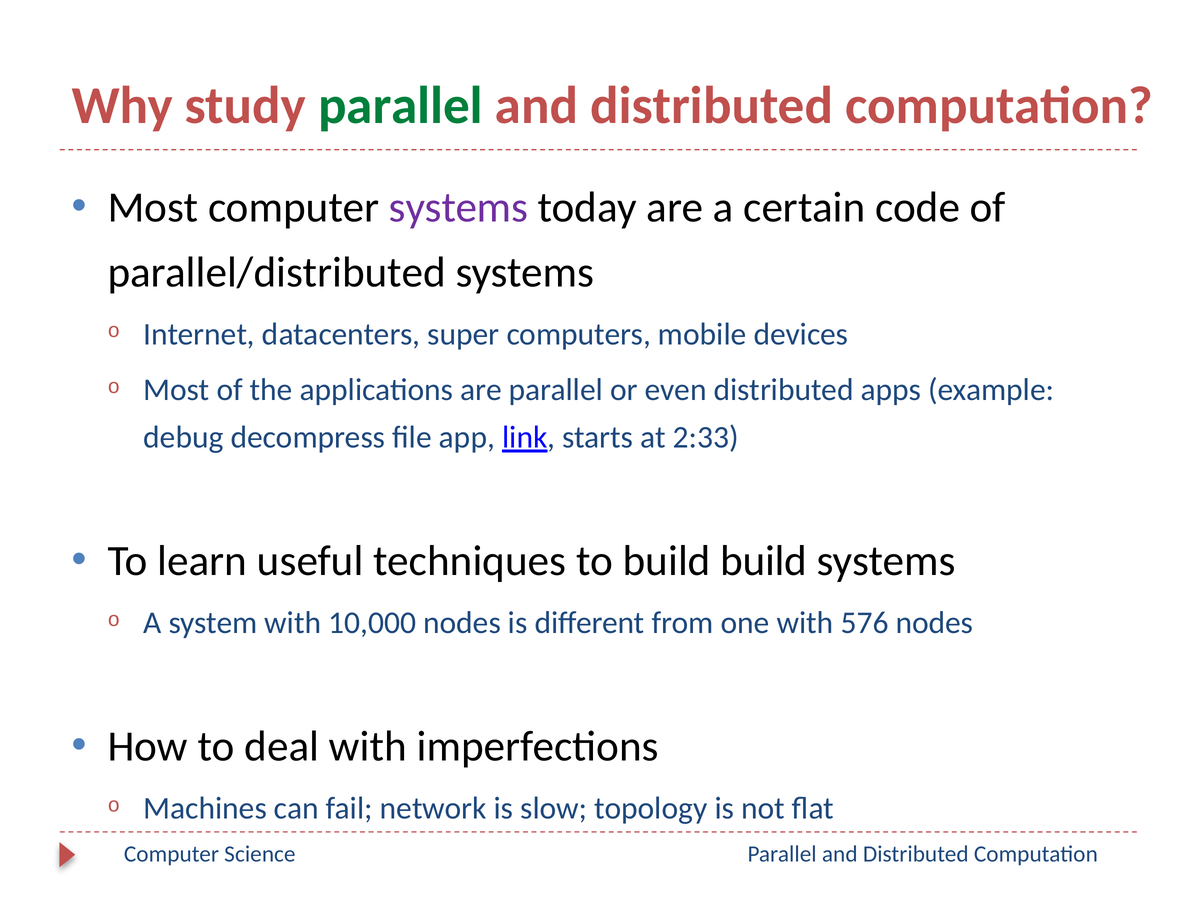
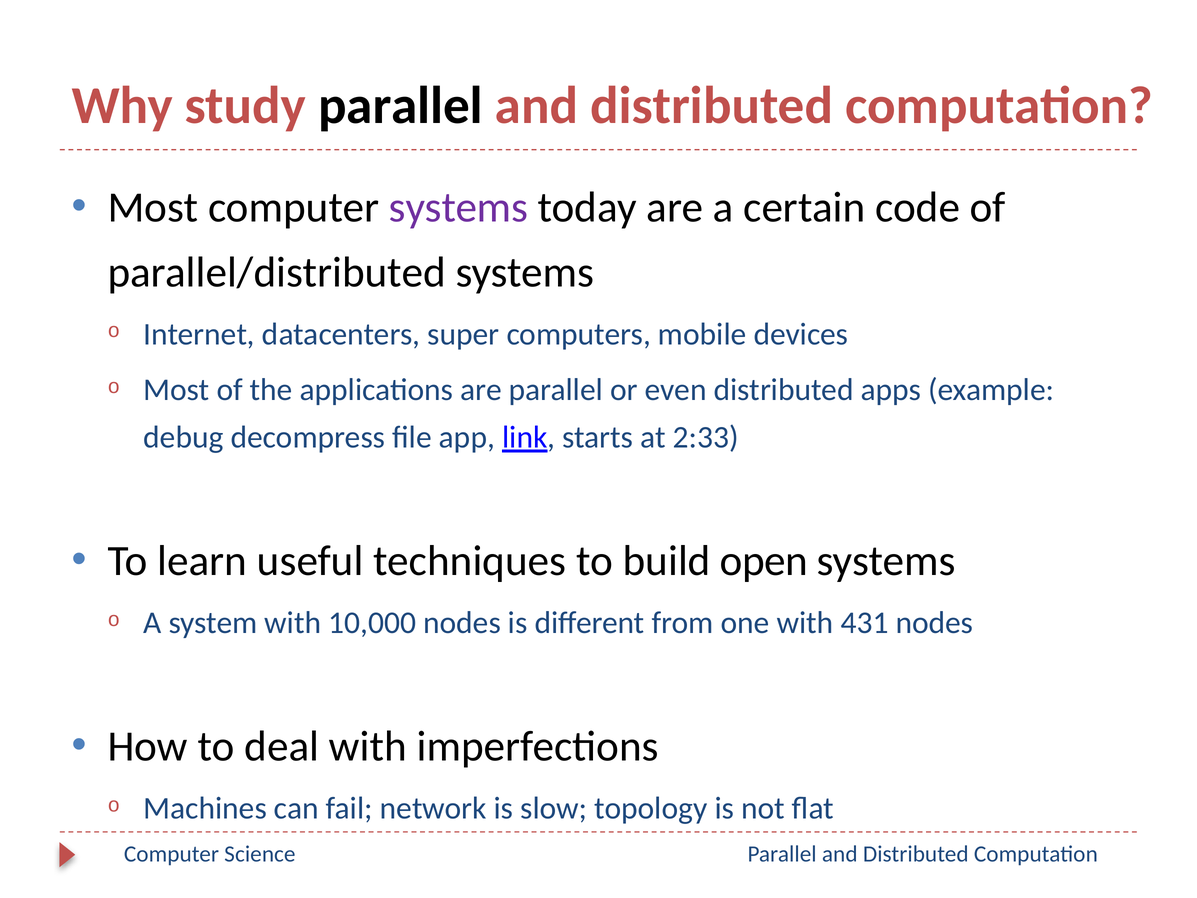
parallel colour: green -> black (401, 106)
build build: build -> open (764, 561)
576: 576 -> 431 (865, 623)
